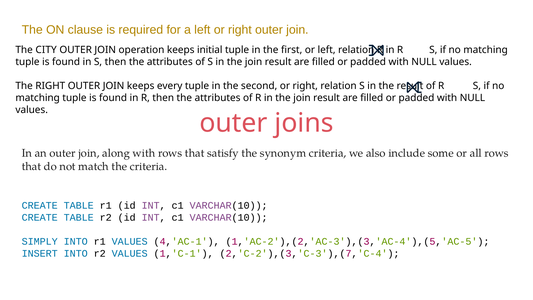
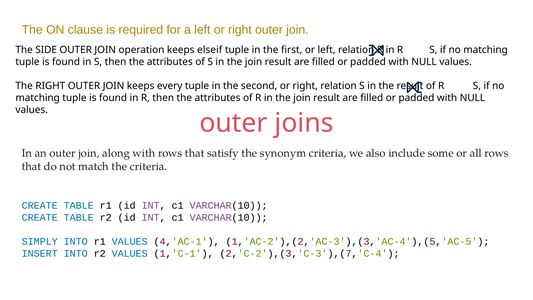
CITY: CITY -> SIDE (46, 50)
initial: initial -> elseif (210, 50)
